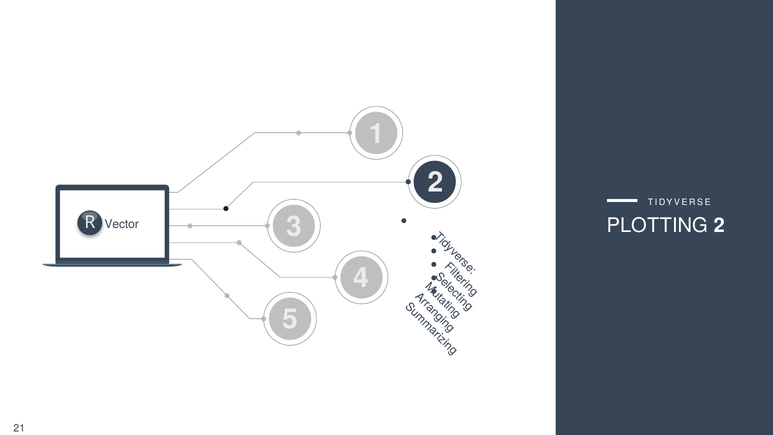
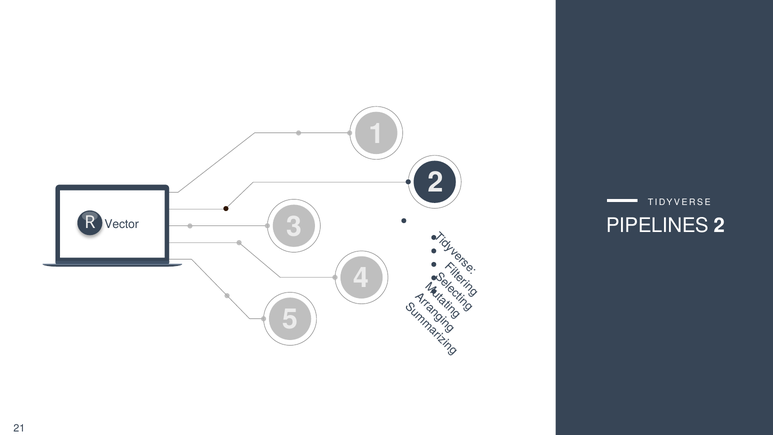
PLOTTING: PLOTTING -> PIPELINES (657, 226)
